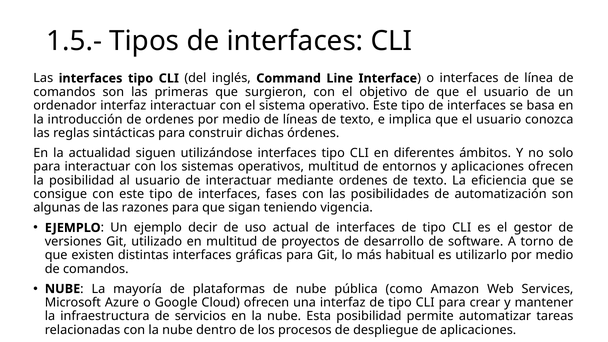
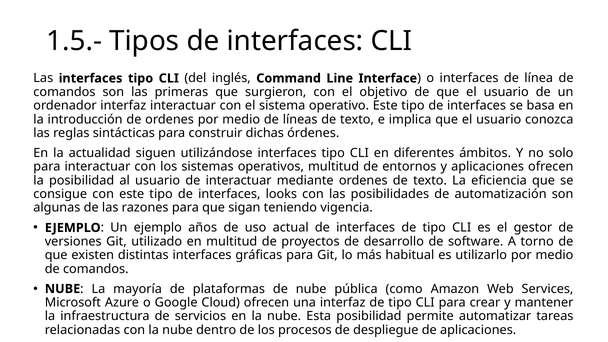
fases: fases -> looks (281, 194)
decir: decir -> años (203, 228)
